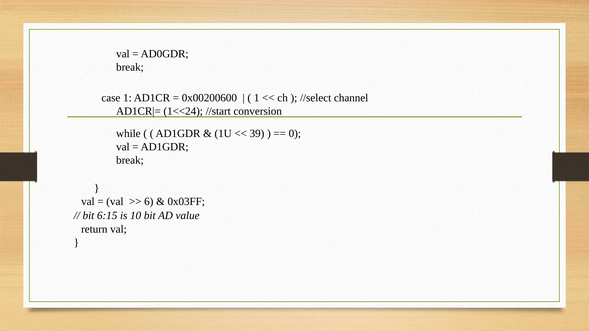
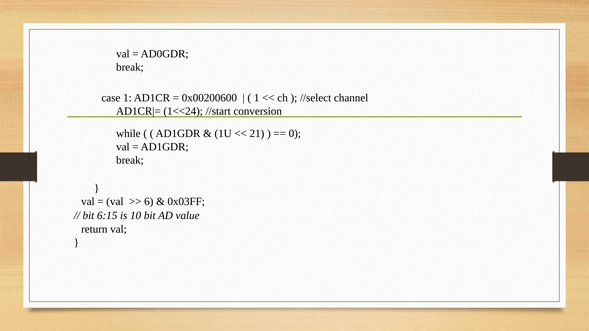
39: 39 -> 21 (257, 134)
